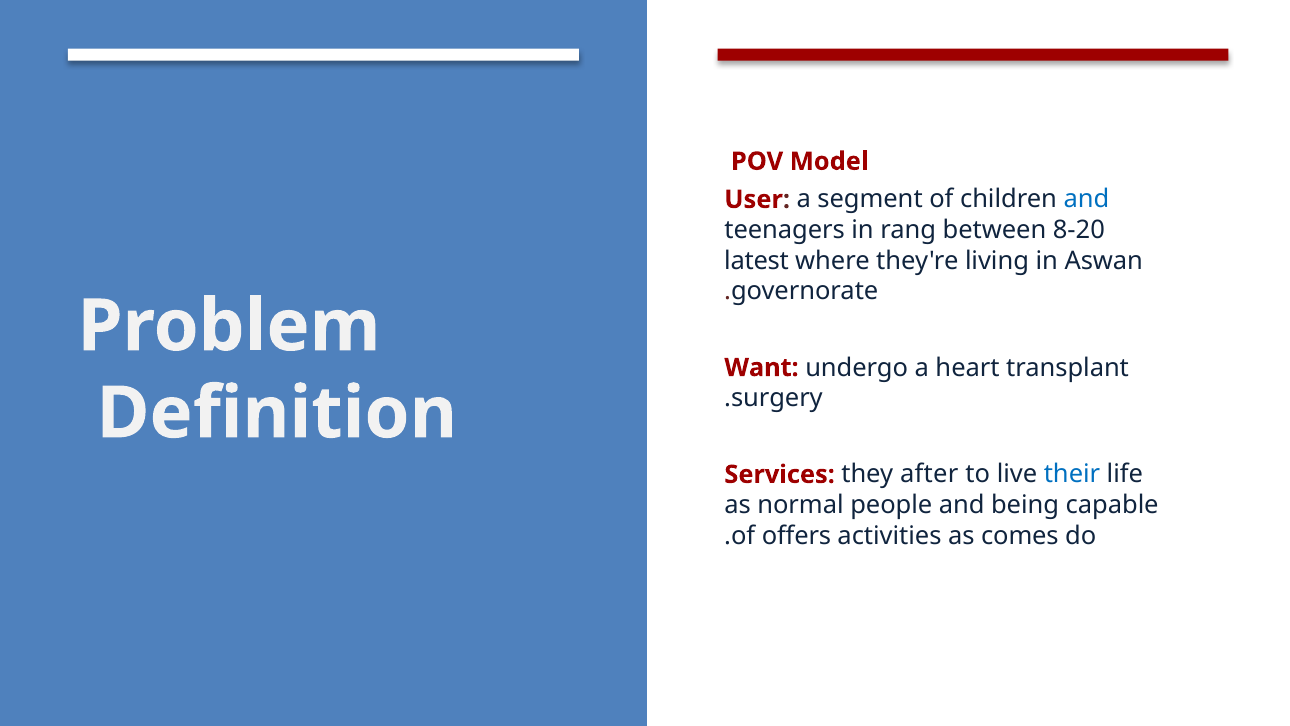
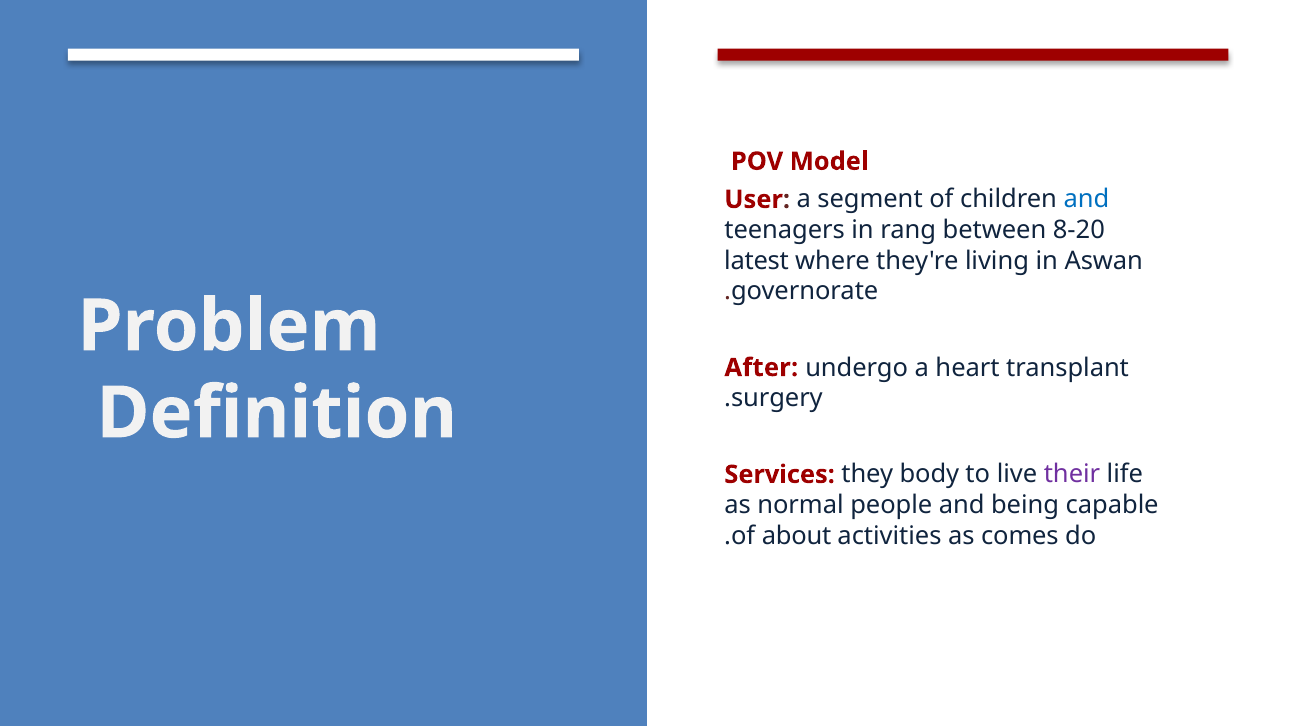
Want: Want -> After (761, 367)
after: after -> body (929, 474)
their colour: blue -> purple (1072, 474)
offers: offers -> about (797, 535)
